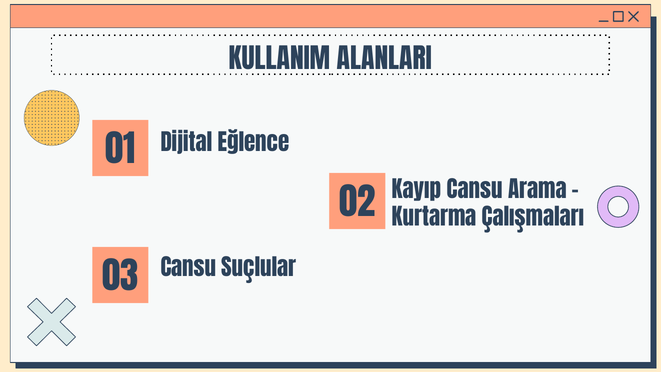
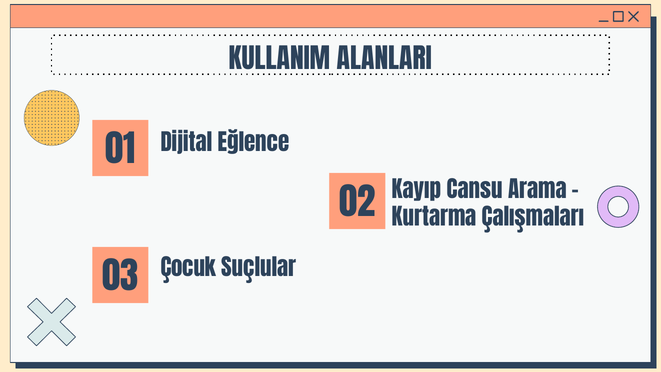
Cansu: Cansu -> Çocuk (188, 269)
